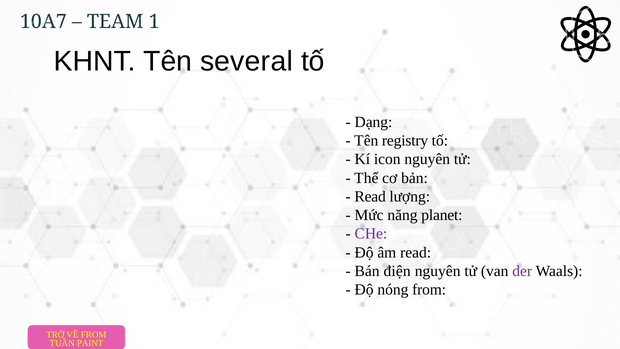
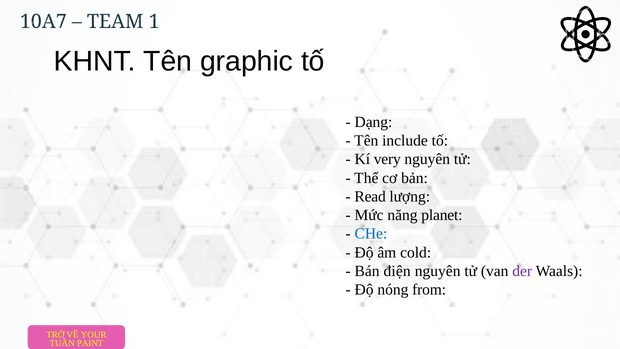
several: several -> graphic (247, 62)
registry: registry -> include (405, 141)
icon: icon -> very (387, 159)
CHe colour: purple -> blue (371, 234)
âm read: read -> cold (416, 252)
VỀ FROM: FROM -> YOUR (94, 334)
